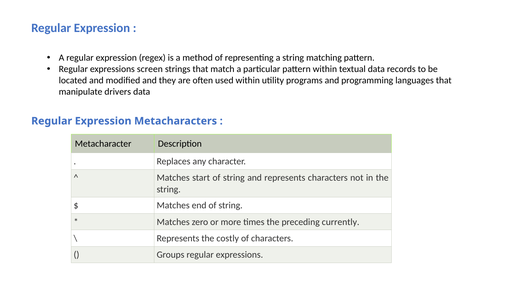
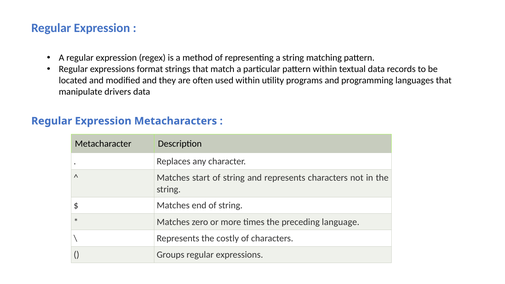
screen: screen -> format (150, 69)
currently: currently -> language (341, 222)
